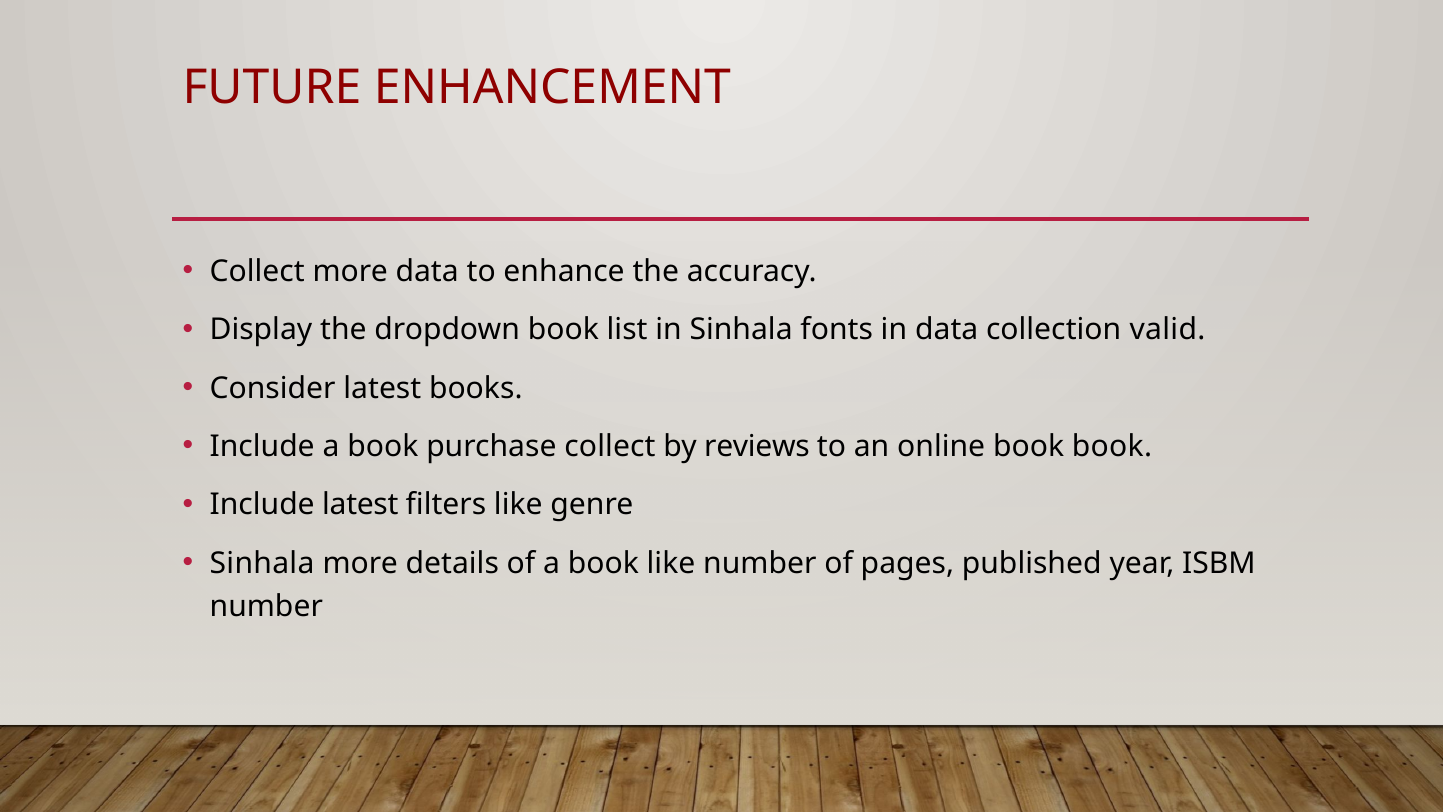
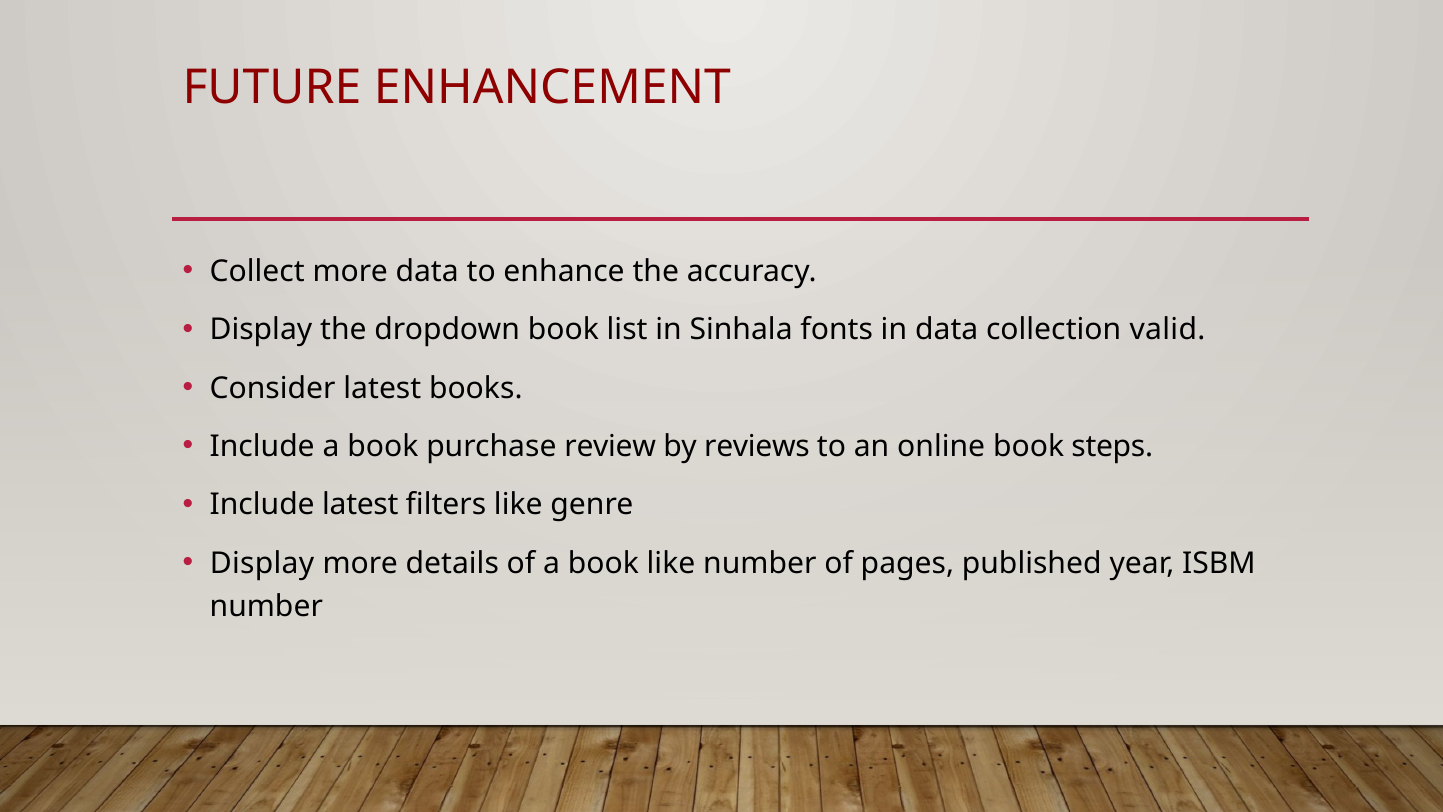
purchase collect: collect -> review (610, 446)
book book: book -> steps (1112, 446)
Sinhala: Sinhala -> Display (262, 563)
